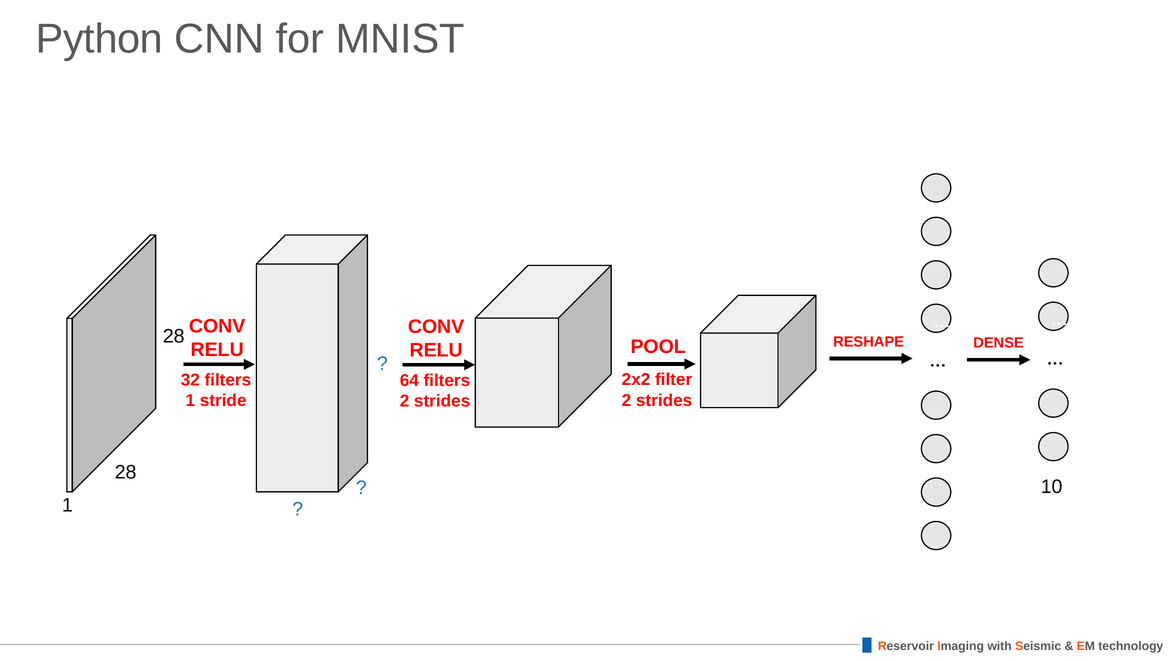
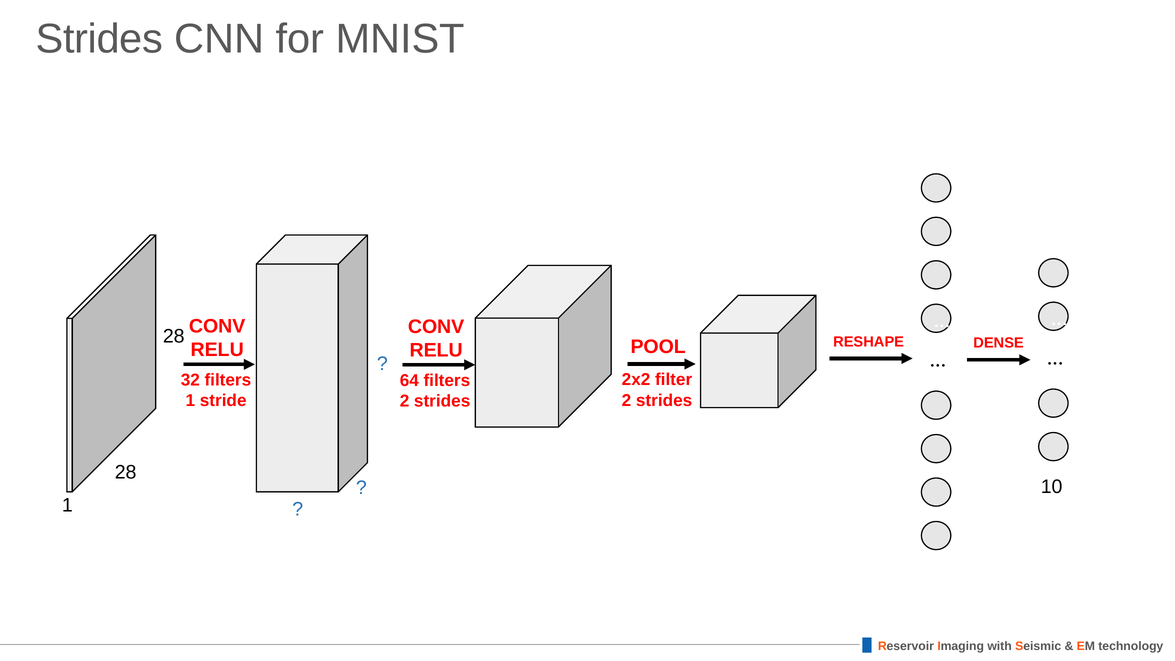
Python: Python -> Strides (99, 39)
